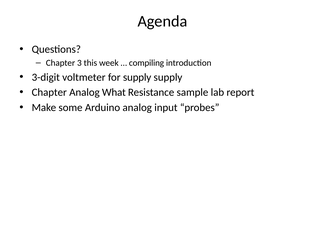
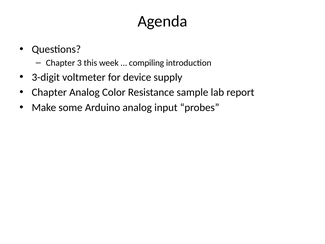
for supply: supply -> device (137, 77)
What: What -> Color (114, 92)
